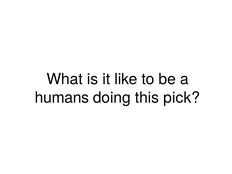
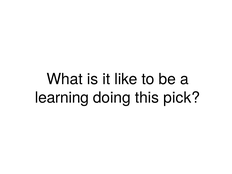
humans: humans -> learning (62, 98)
